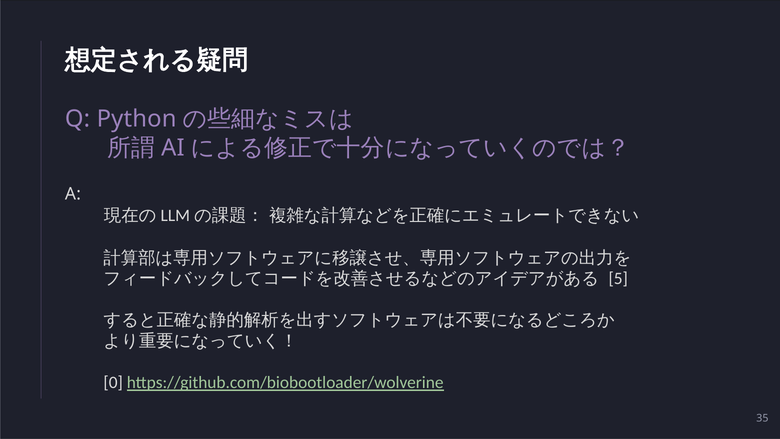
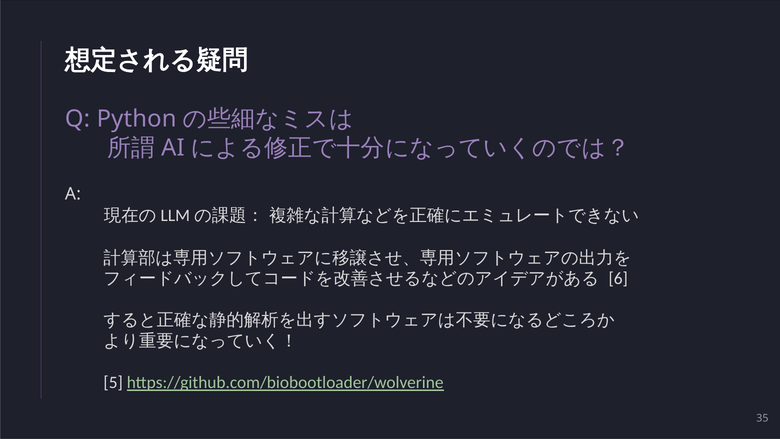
5: 5 -> 6 (618, 278)
0: 0 -> 5 (113, 382)
